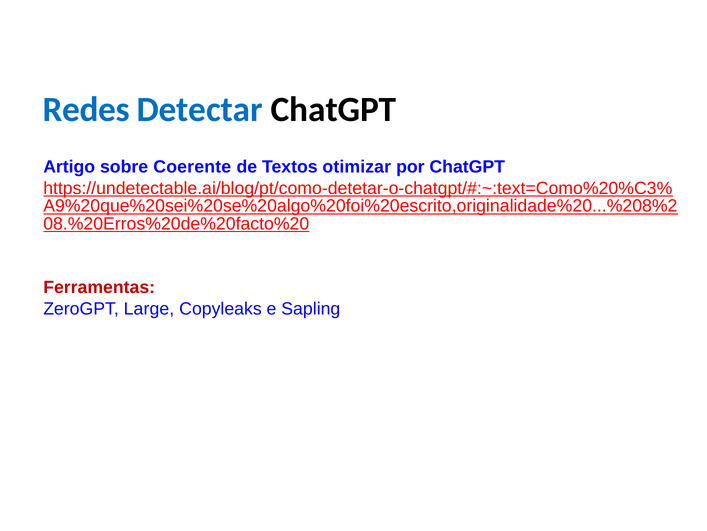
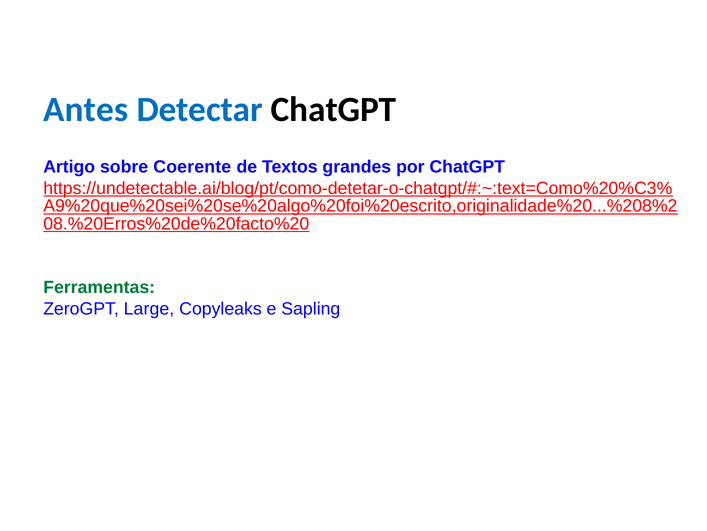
Redes: Redes -> Antes (86, 110)
otimizar: otimizar -> grandes (357, 167)
Ferramentas colour: red -> green (99, 287)
